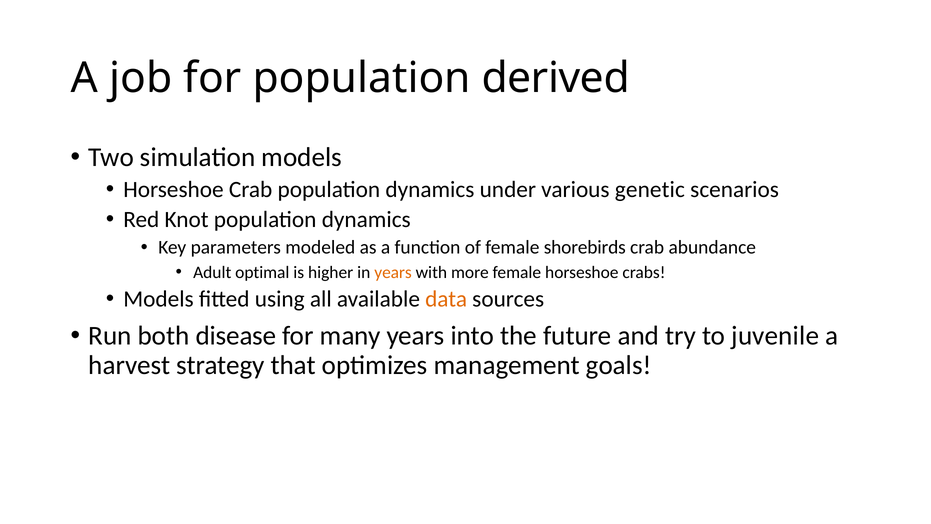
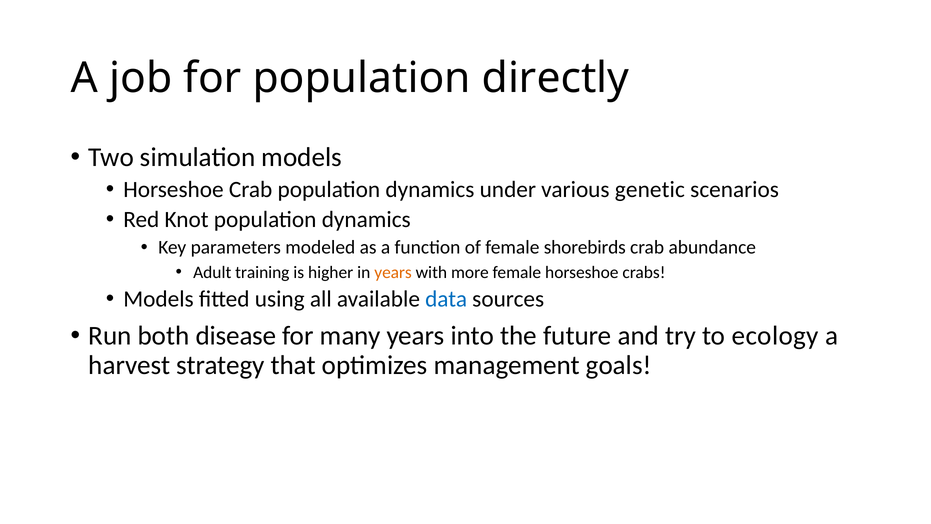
derived: derived -> directly (555, 78)
optimal: optimal -> training (262, 272)
data colour: orange -> blue (446, 299)
juvenile: juvenile -> ecology (775, 336)
